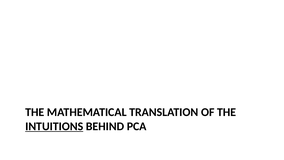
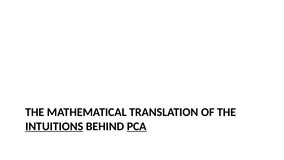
PCA underline: none -> present (137, 126)
